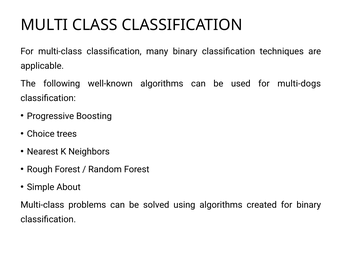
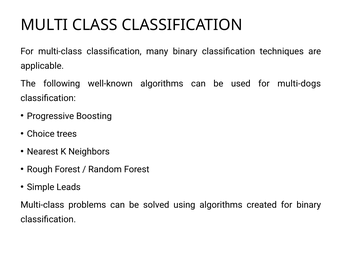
About: About -> Leads (69, 188)
